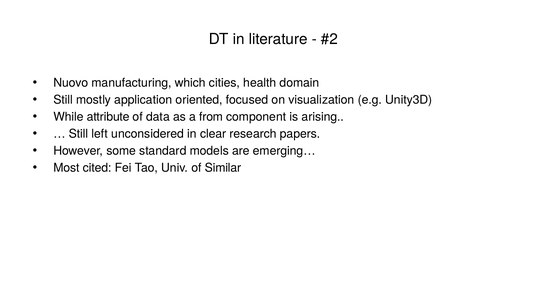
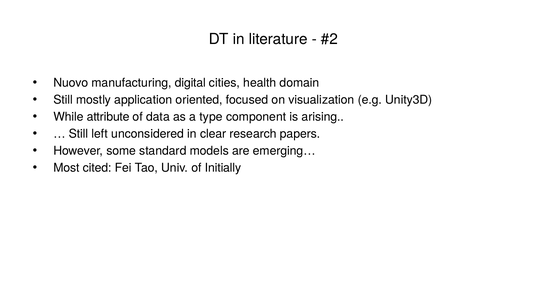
which: which -> digital (190, 83)
from: from -> type (211, 117)
Similar: Similar -> Initially (223, 168)
